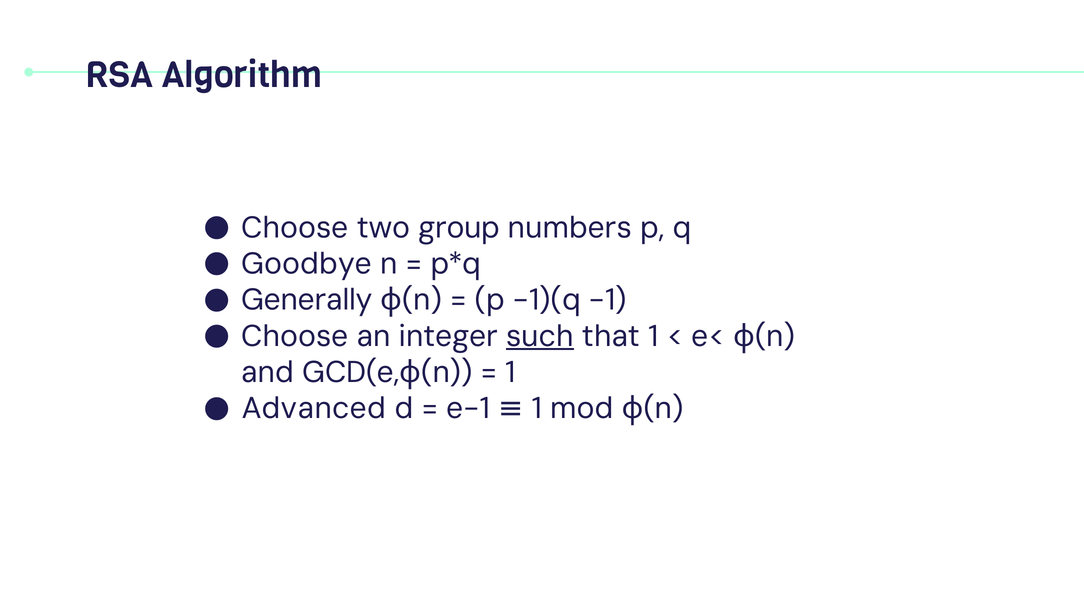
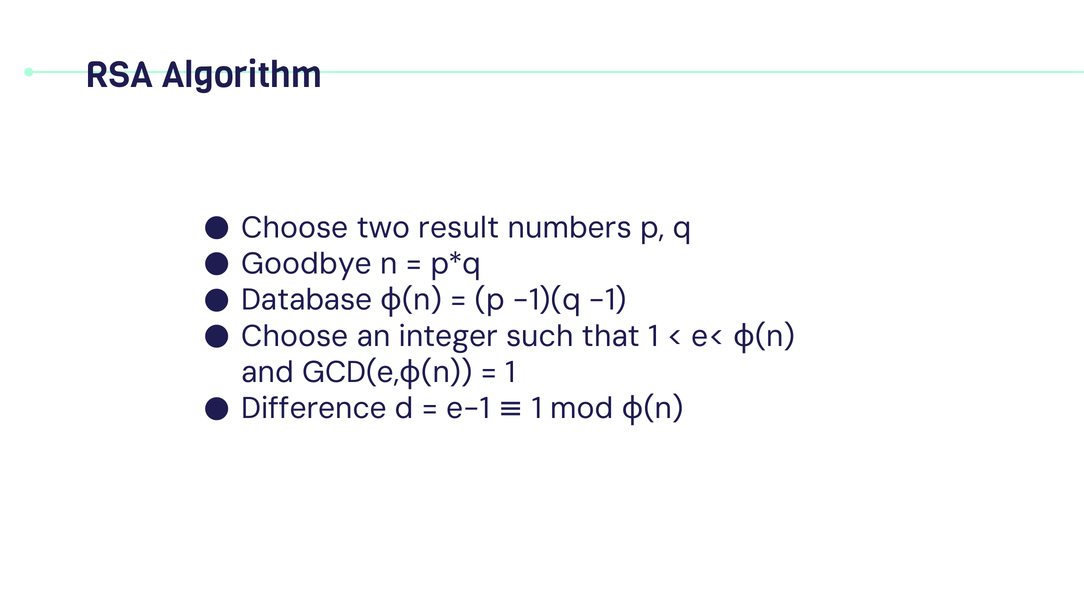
group: group -> result (459, 228)
Generally: Generally -> Database (307, 300)
such underline: present -> none (540, 336)
Advanced: Advanced -> Difference (314, 408)
